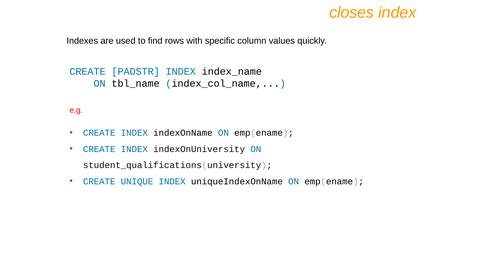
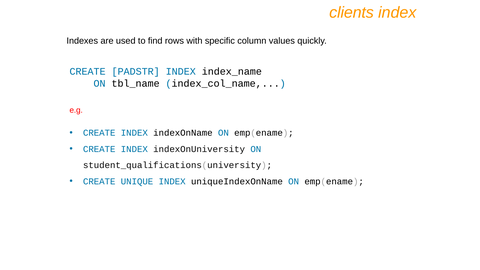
closes: closes -> clients (352, 12)
